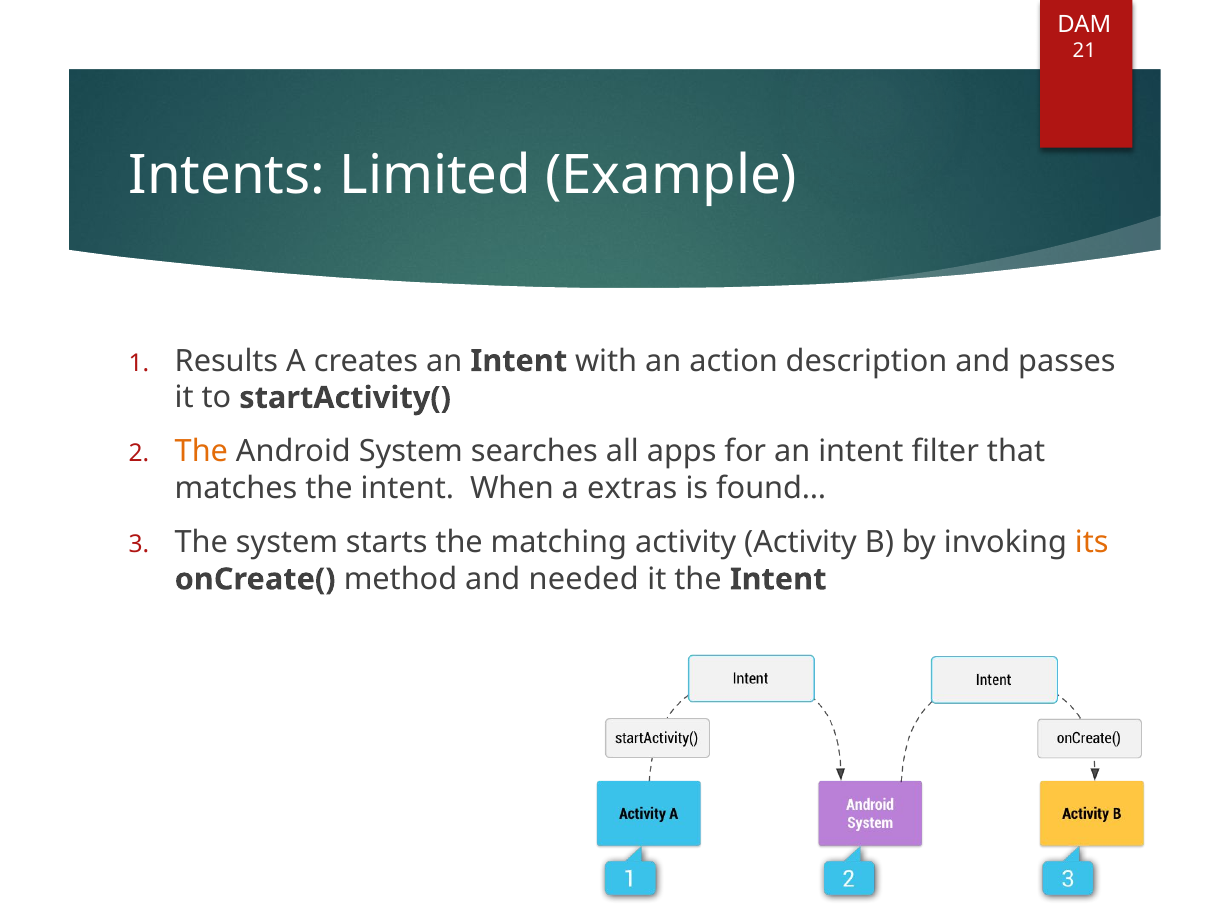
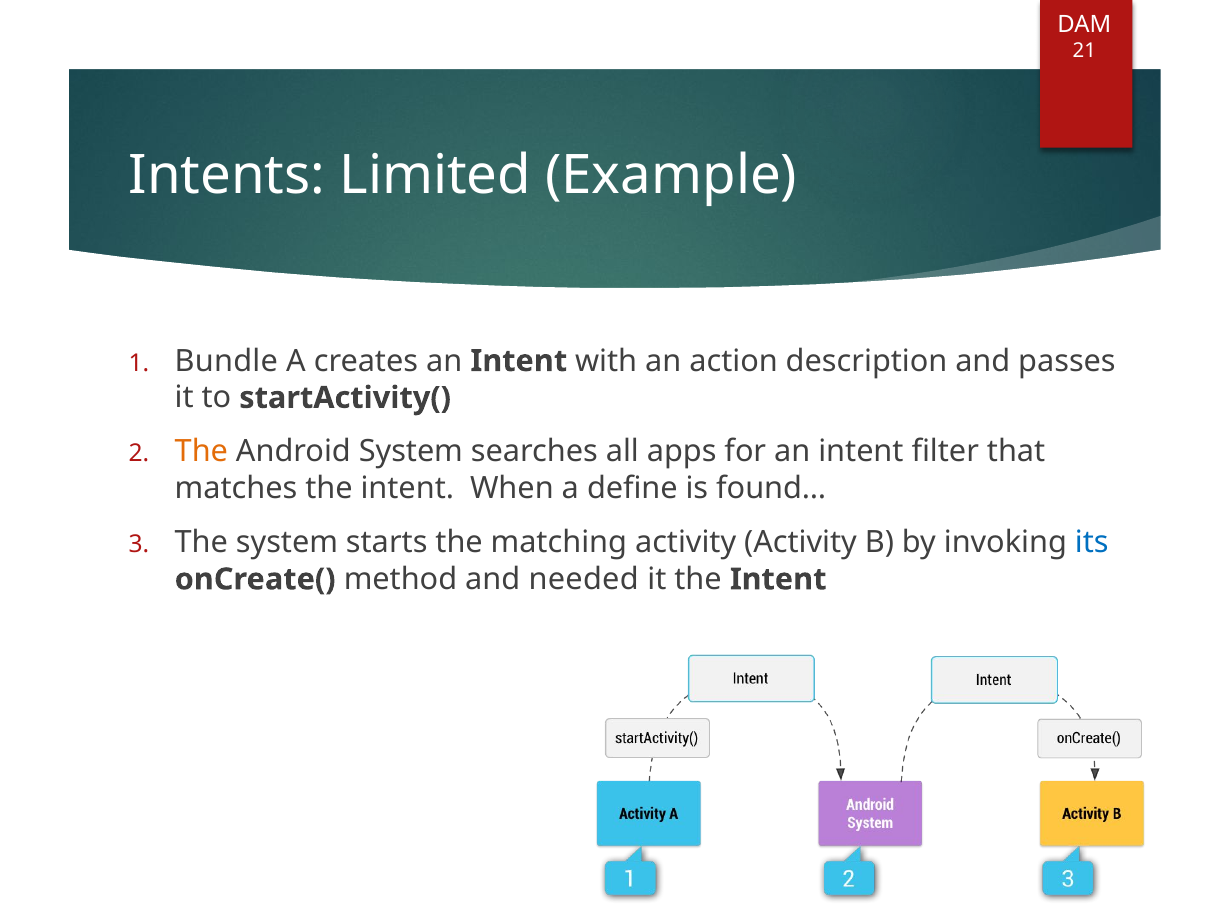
Results: Results -> Bundle (226, 361)
extras: extras -> define (632, 489)
its colour: orange -> blue (1092, 542)
